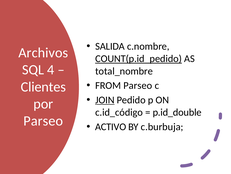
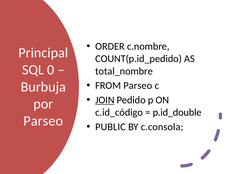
SALIDA: SALIDA -> ORDER (110, 46)
Archivos: Archivos -> Principal (43, 53)
COUNT(p.id_pedido underline: present -> none (139, 58)
4: 4 -> 0 (51, 70)
Clientes: Clientes -> Burbuja (43, 86)
ACTIVO: ACTIVO -> PUBLIC (110, 126)
c.burbuja: c.burbuja -> c.consola (162, 126)
